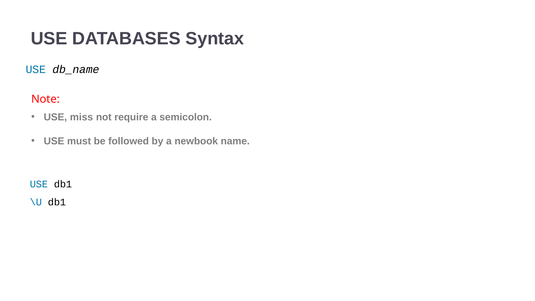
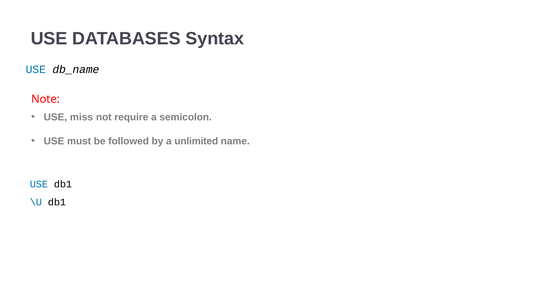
newbook: newbook -> unlimited (196, 141)
